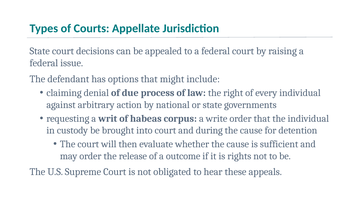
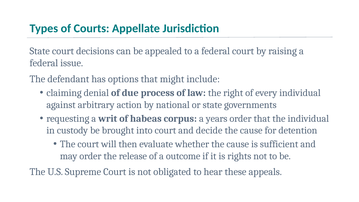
write: write -> years (217, 119)
during: during -> decide (209, 130)
